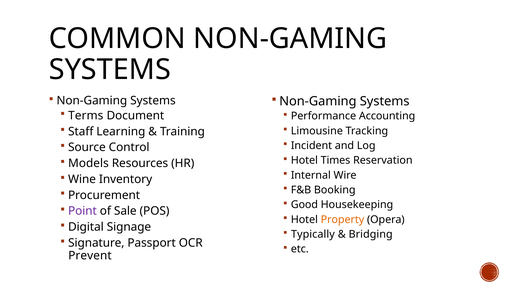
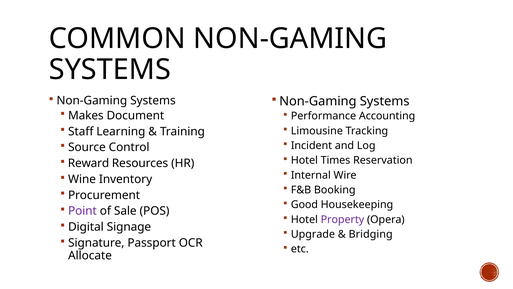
Terms: Terms -> Makes (86, 115)
Models: Models -> Reward (89, 163)
Property colour: orange -> purple (342, 219)
Typically: Typically -> Upgrade (313, 234)
Prevent: Prevent -> Allocate (90, 255)
